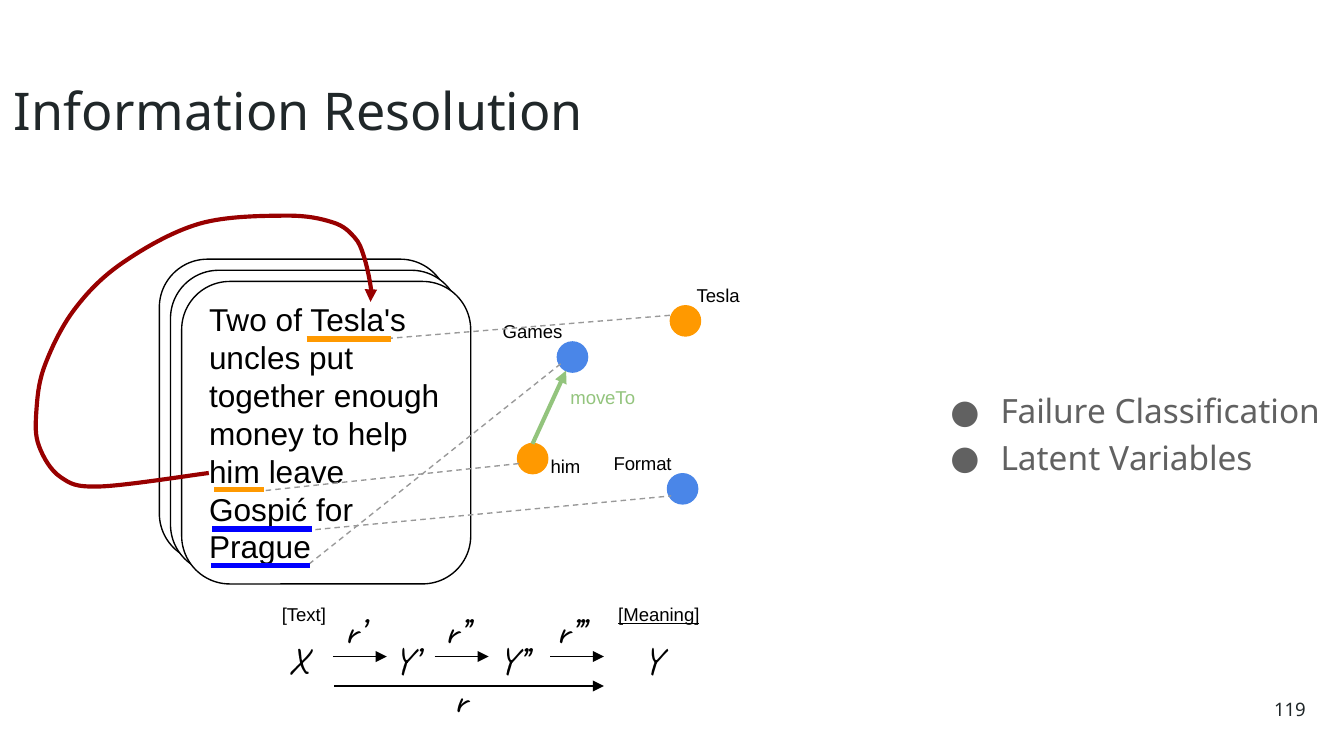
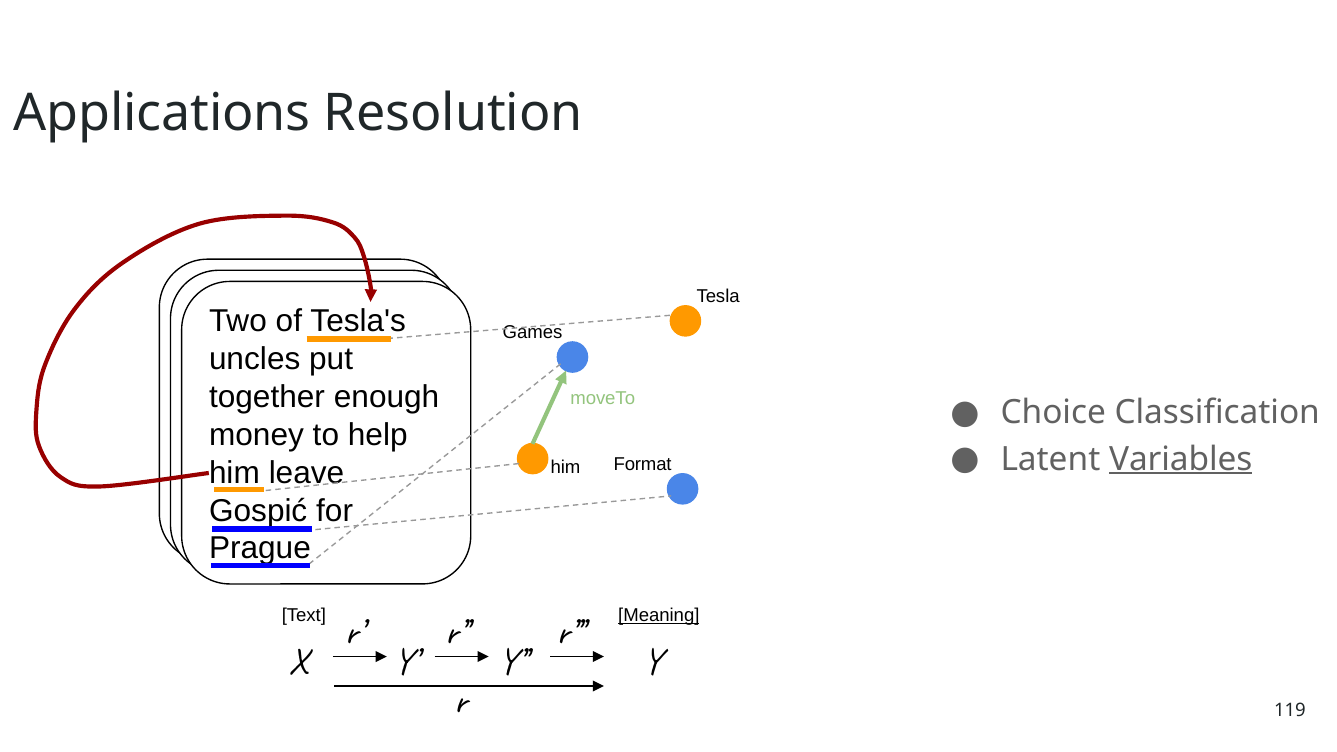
Information: Information -> Applications (162, 113)
Failure: Failure -> Choice (1053, 413)
Variables underline: none -> present (1181, 459)
